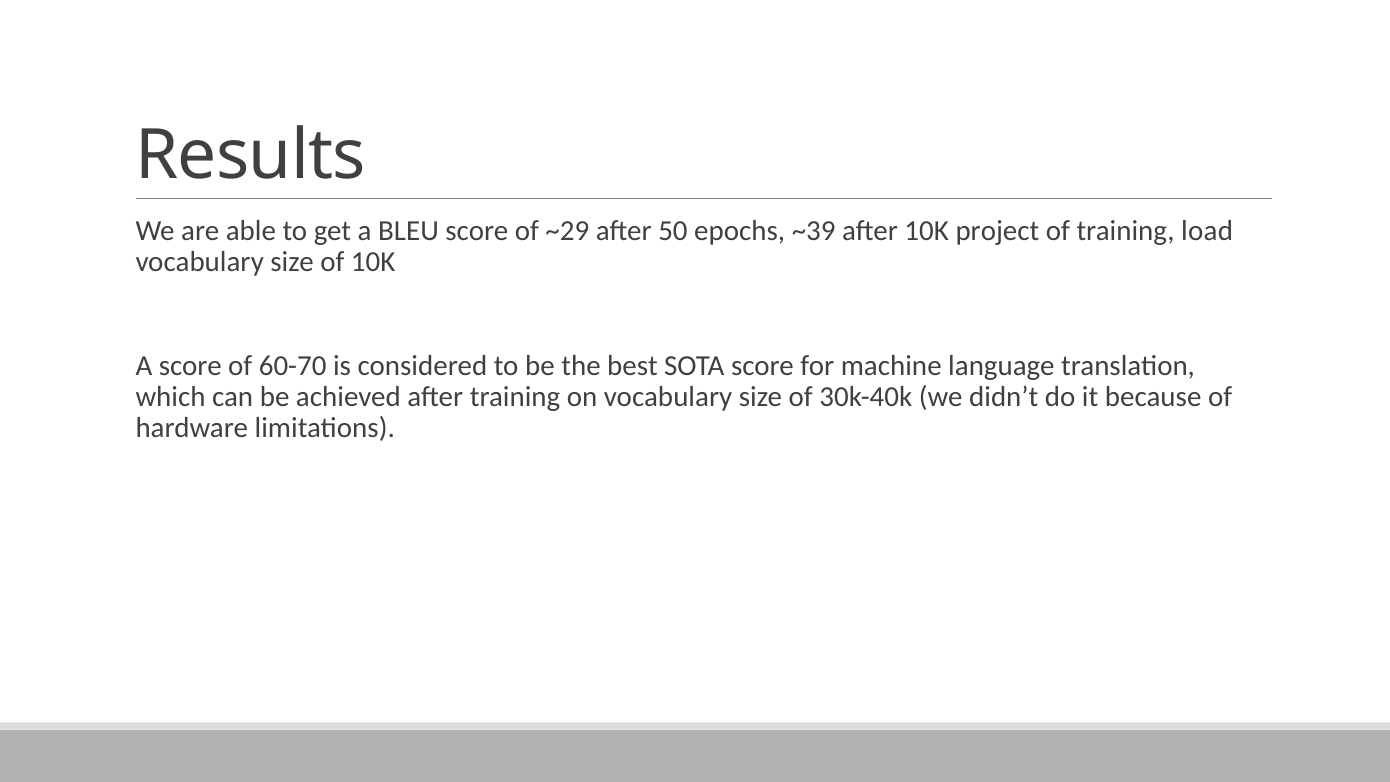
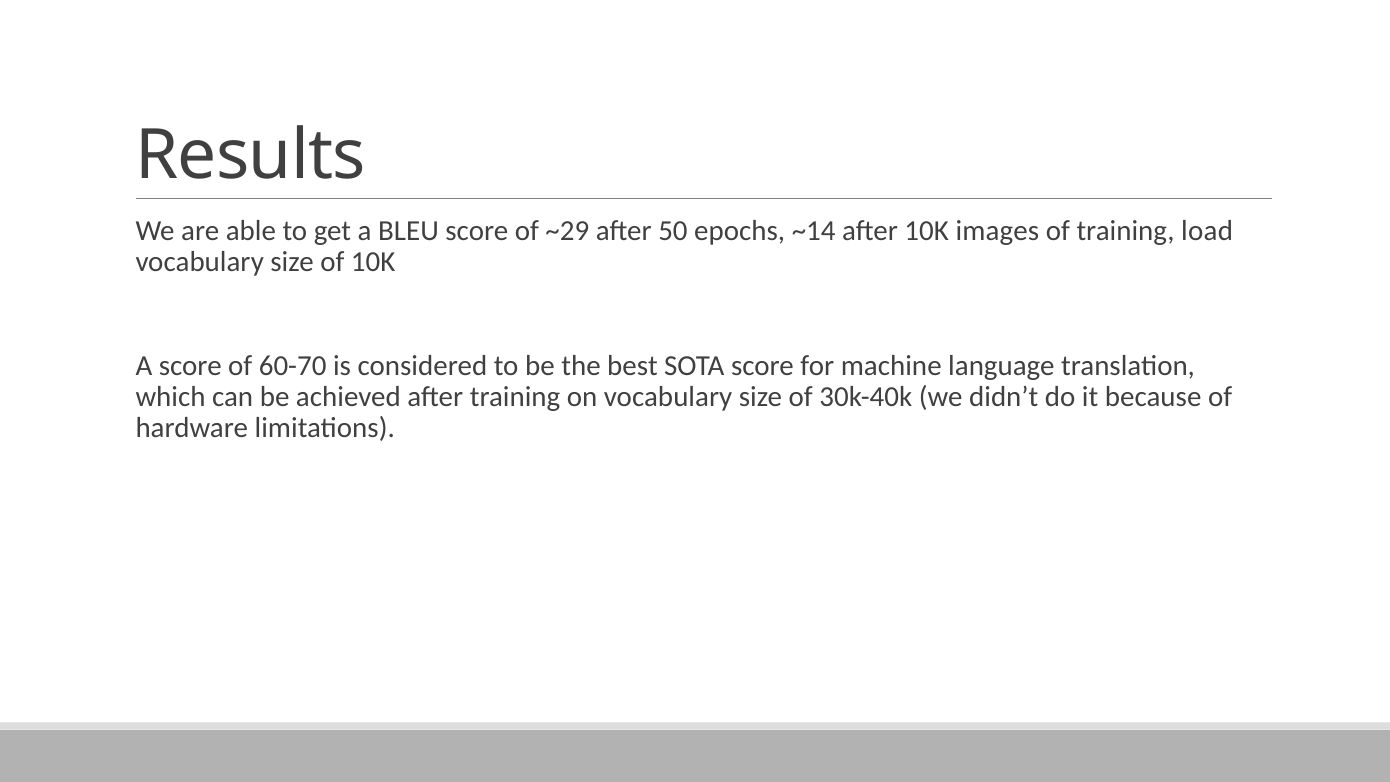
~39: ~39 -> ~14 (814, 231)
project: project -> images (997, 231)
